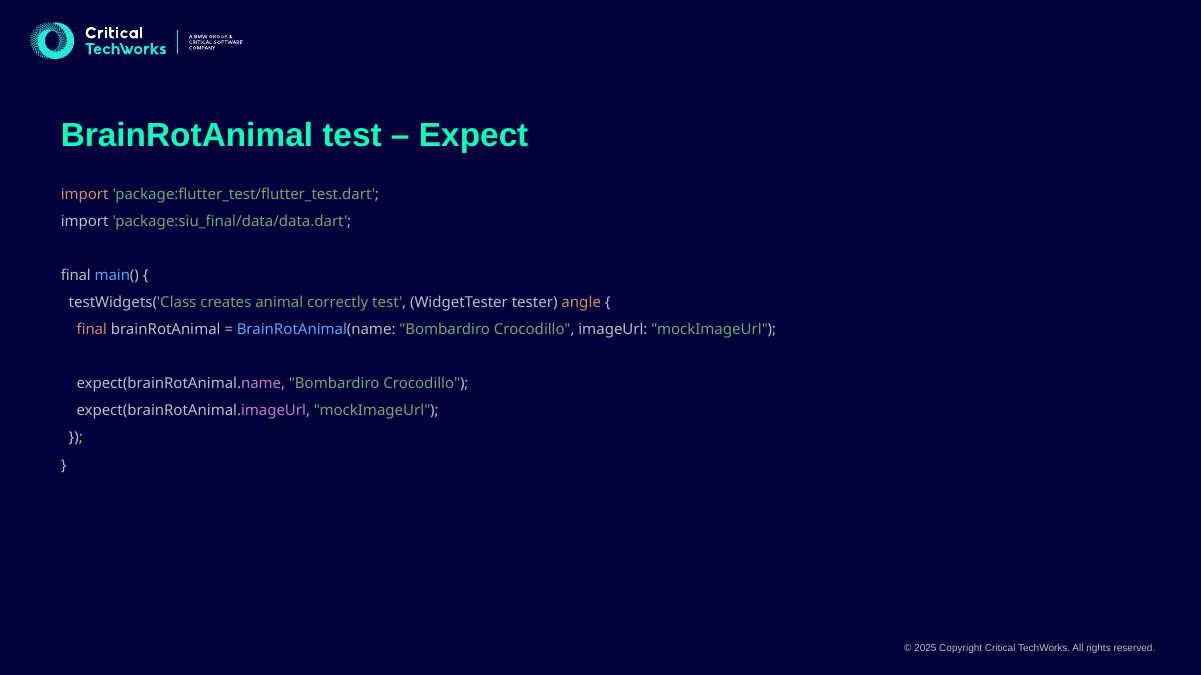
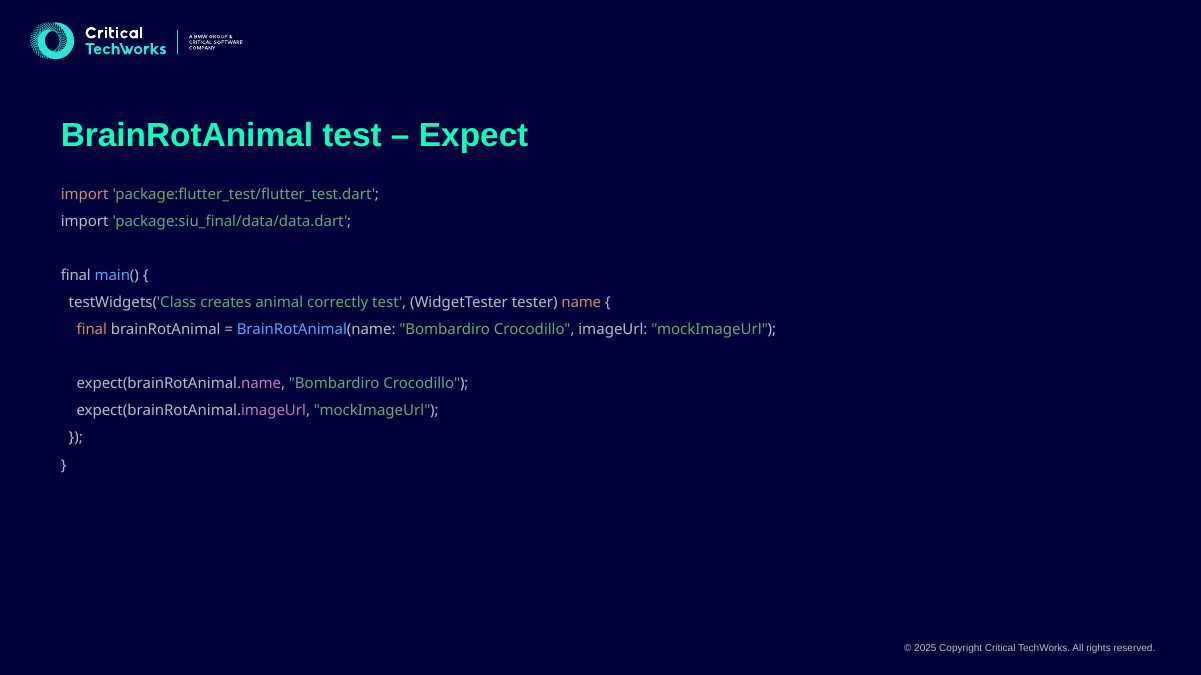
angle: angle -> name (581, 303)
